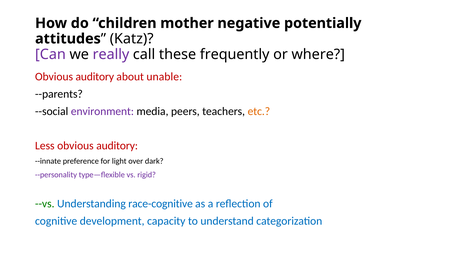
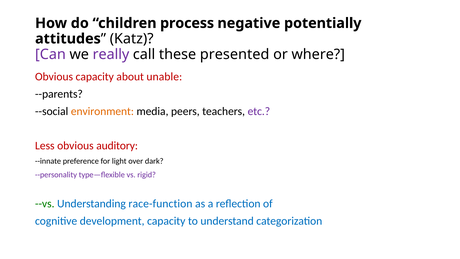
mother: mother -> process (187, 23)
frequently: frequently -> presented (235, 54)
auditory: auditory -> capacity (95, 77)
environment colour: purple -> orange (102, 111)
etc colour: orange -> purple (259, 111)
race-cognitive: race-cognitive -> race-function (160, 204)
